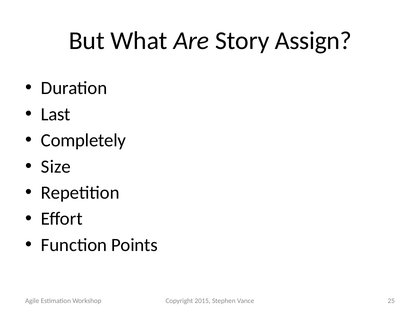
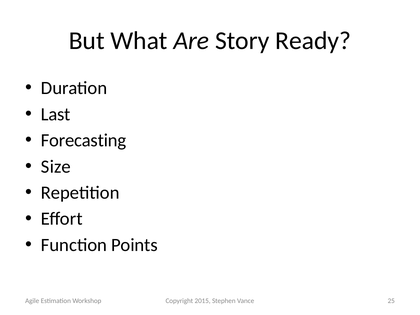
Assign: Assign -> Ready (313, 41)
Completely: Completely -> Forecasting (83, 140)
